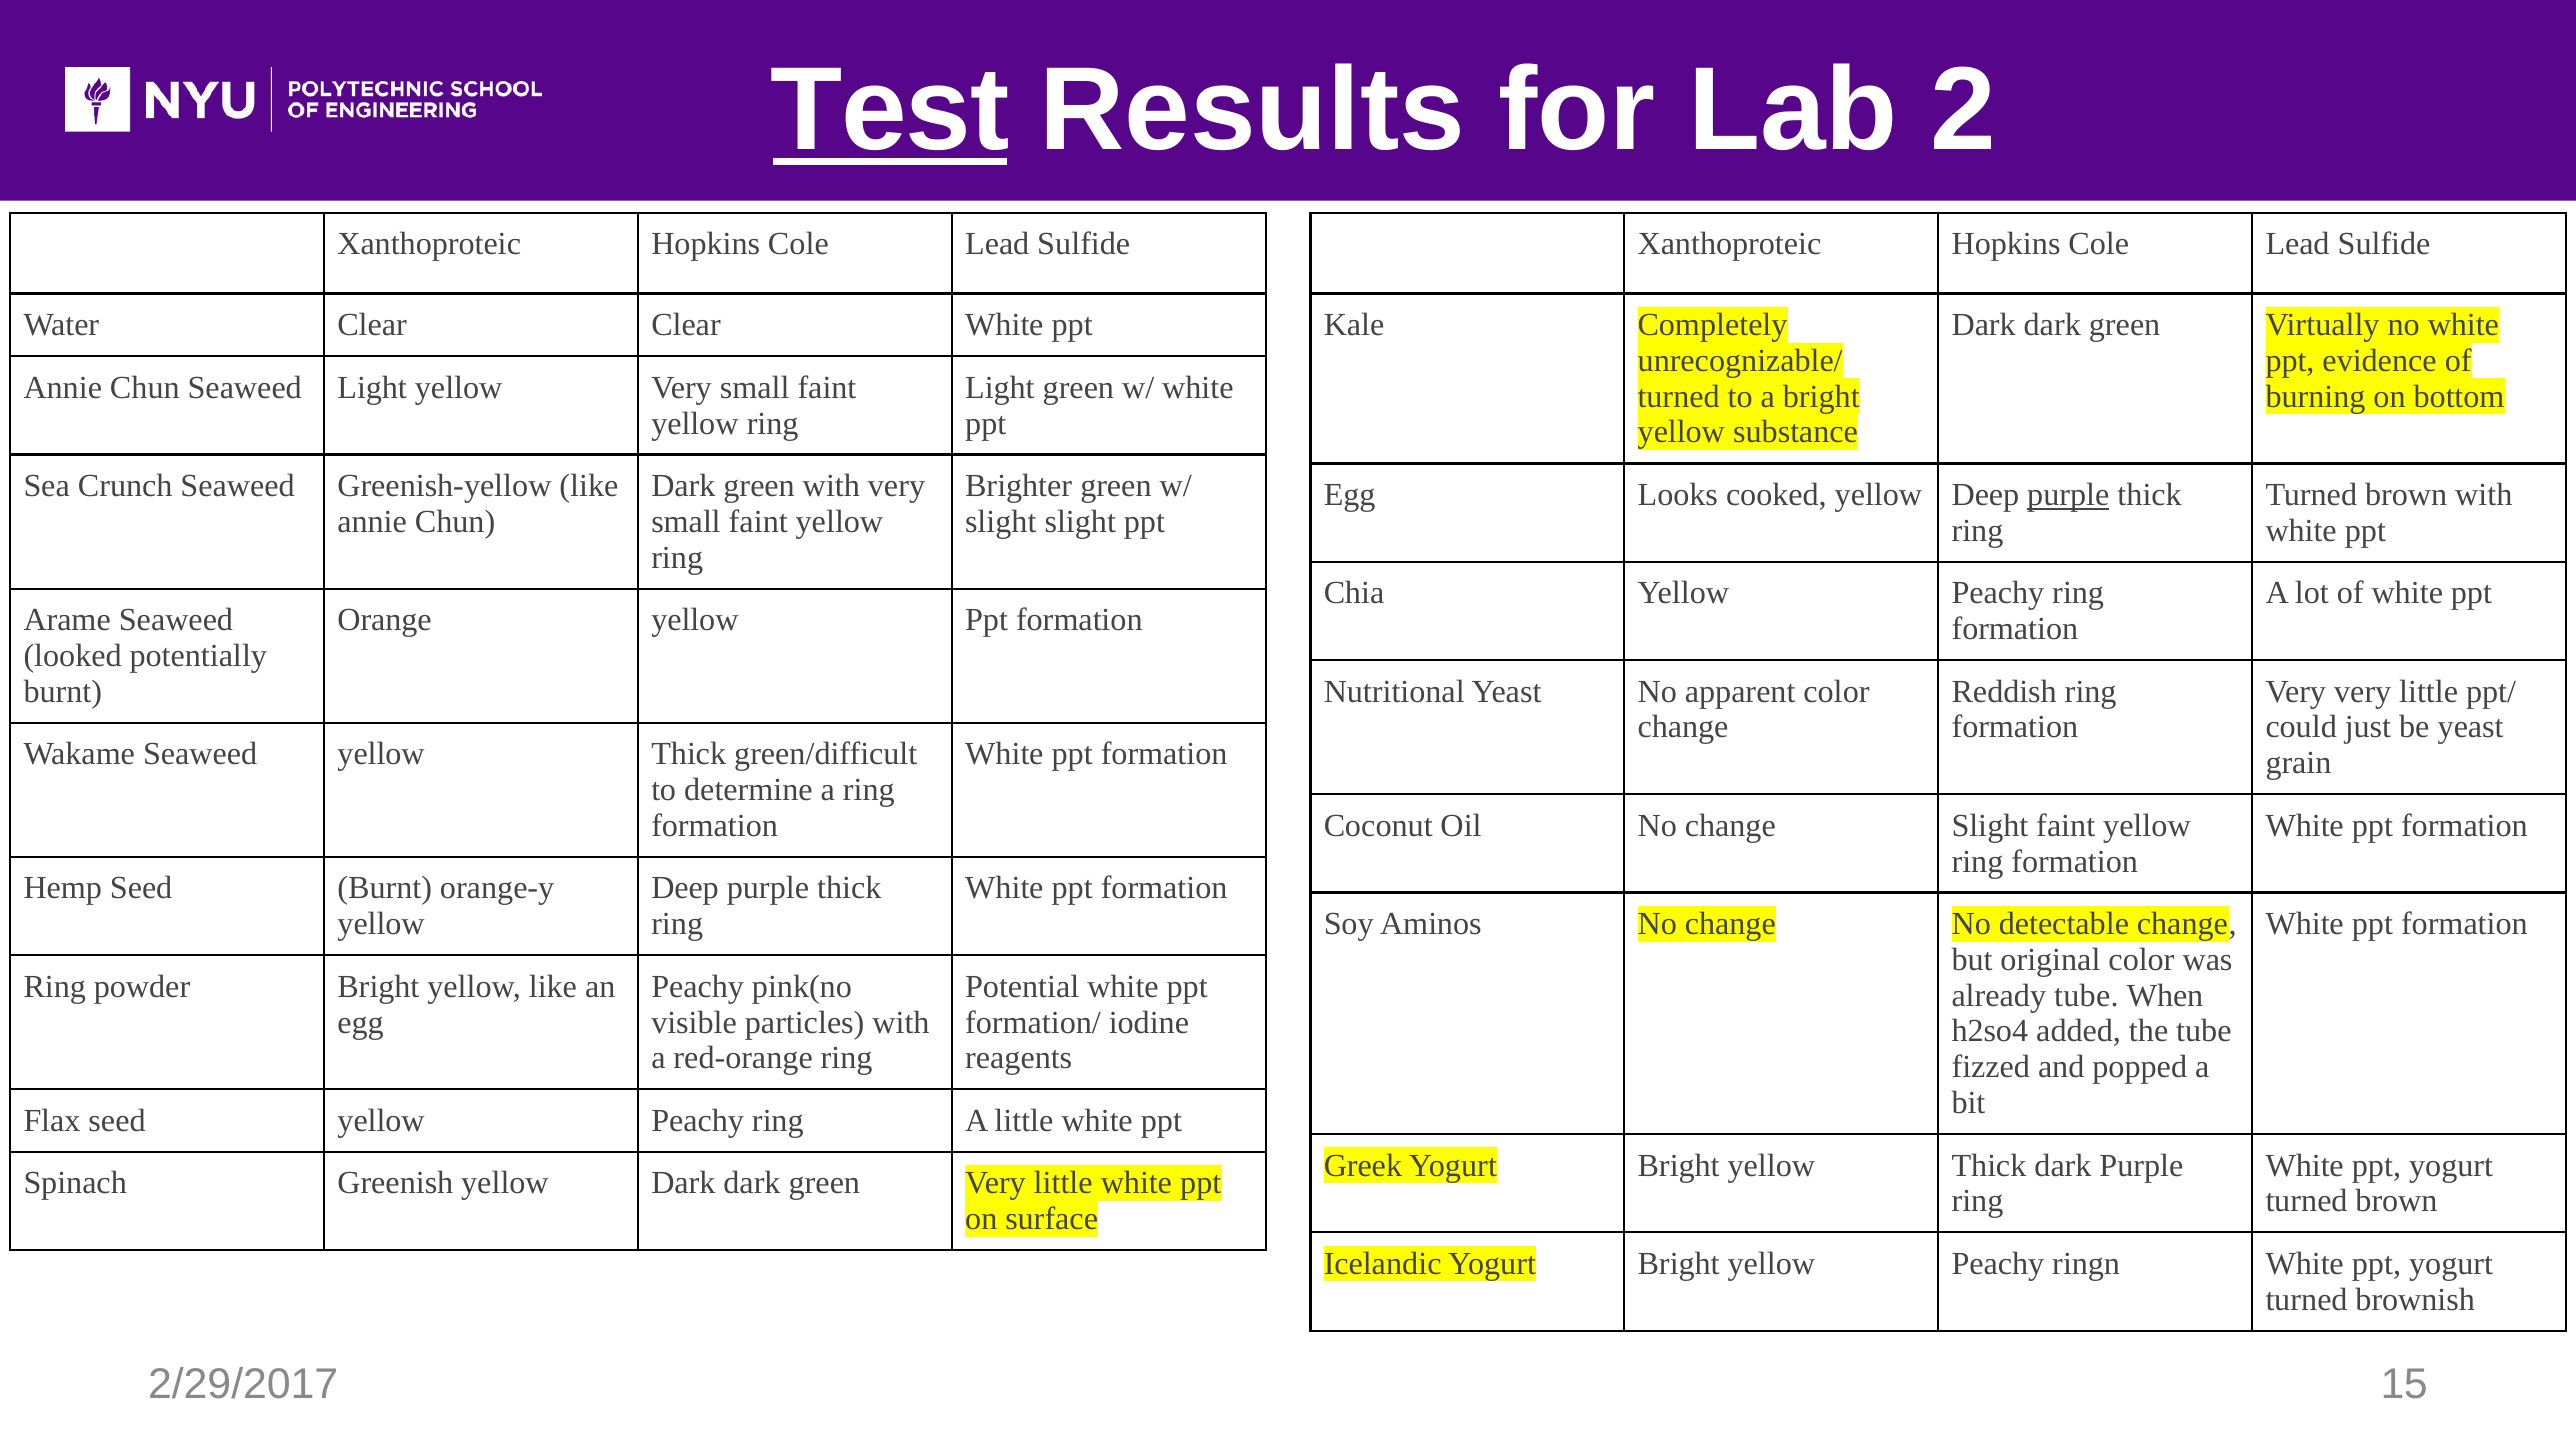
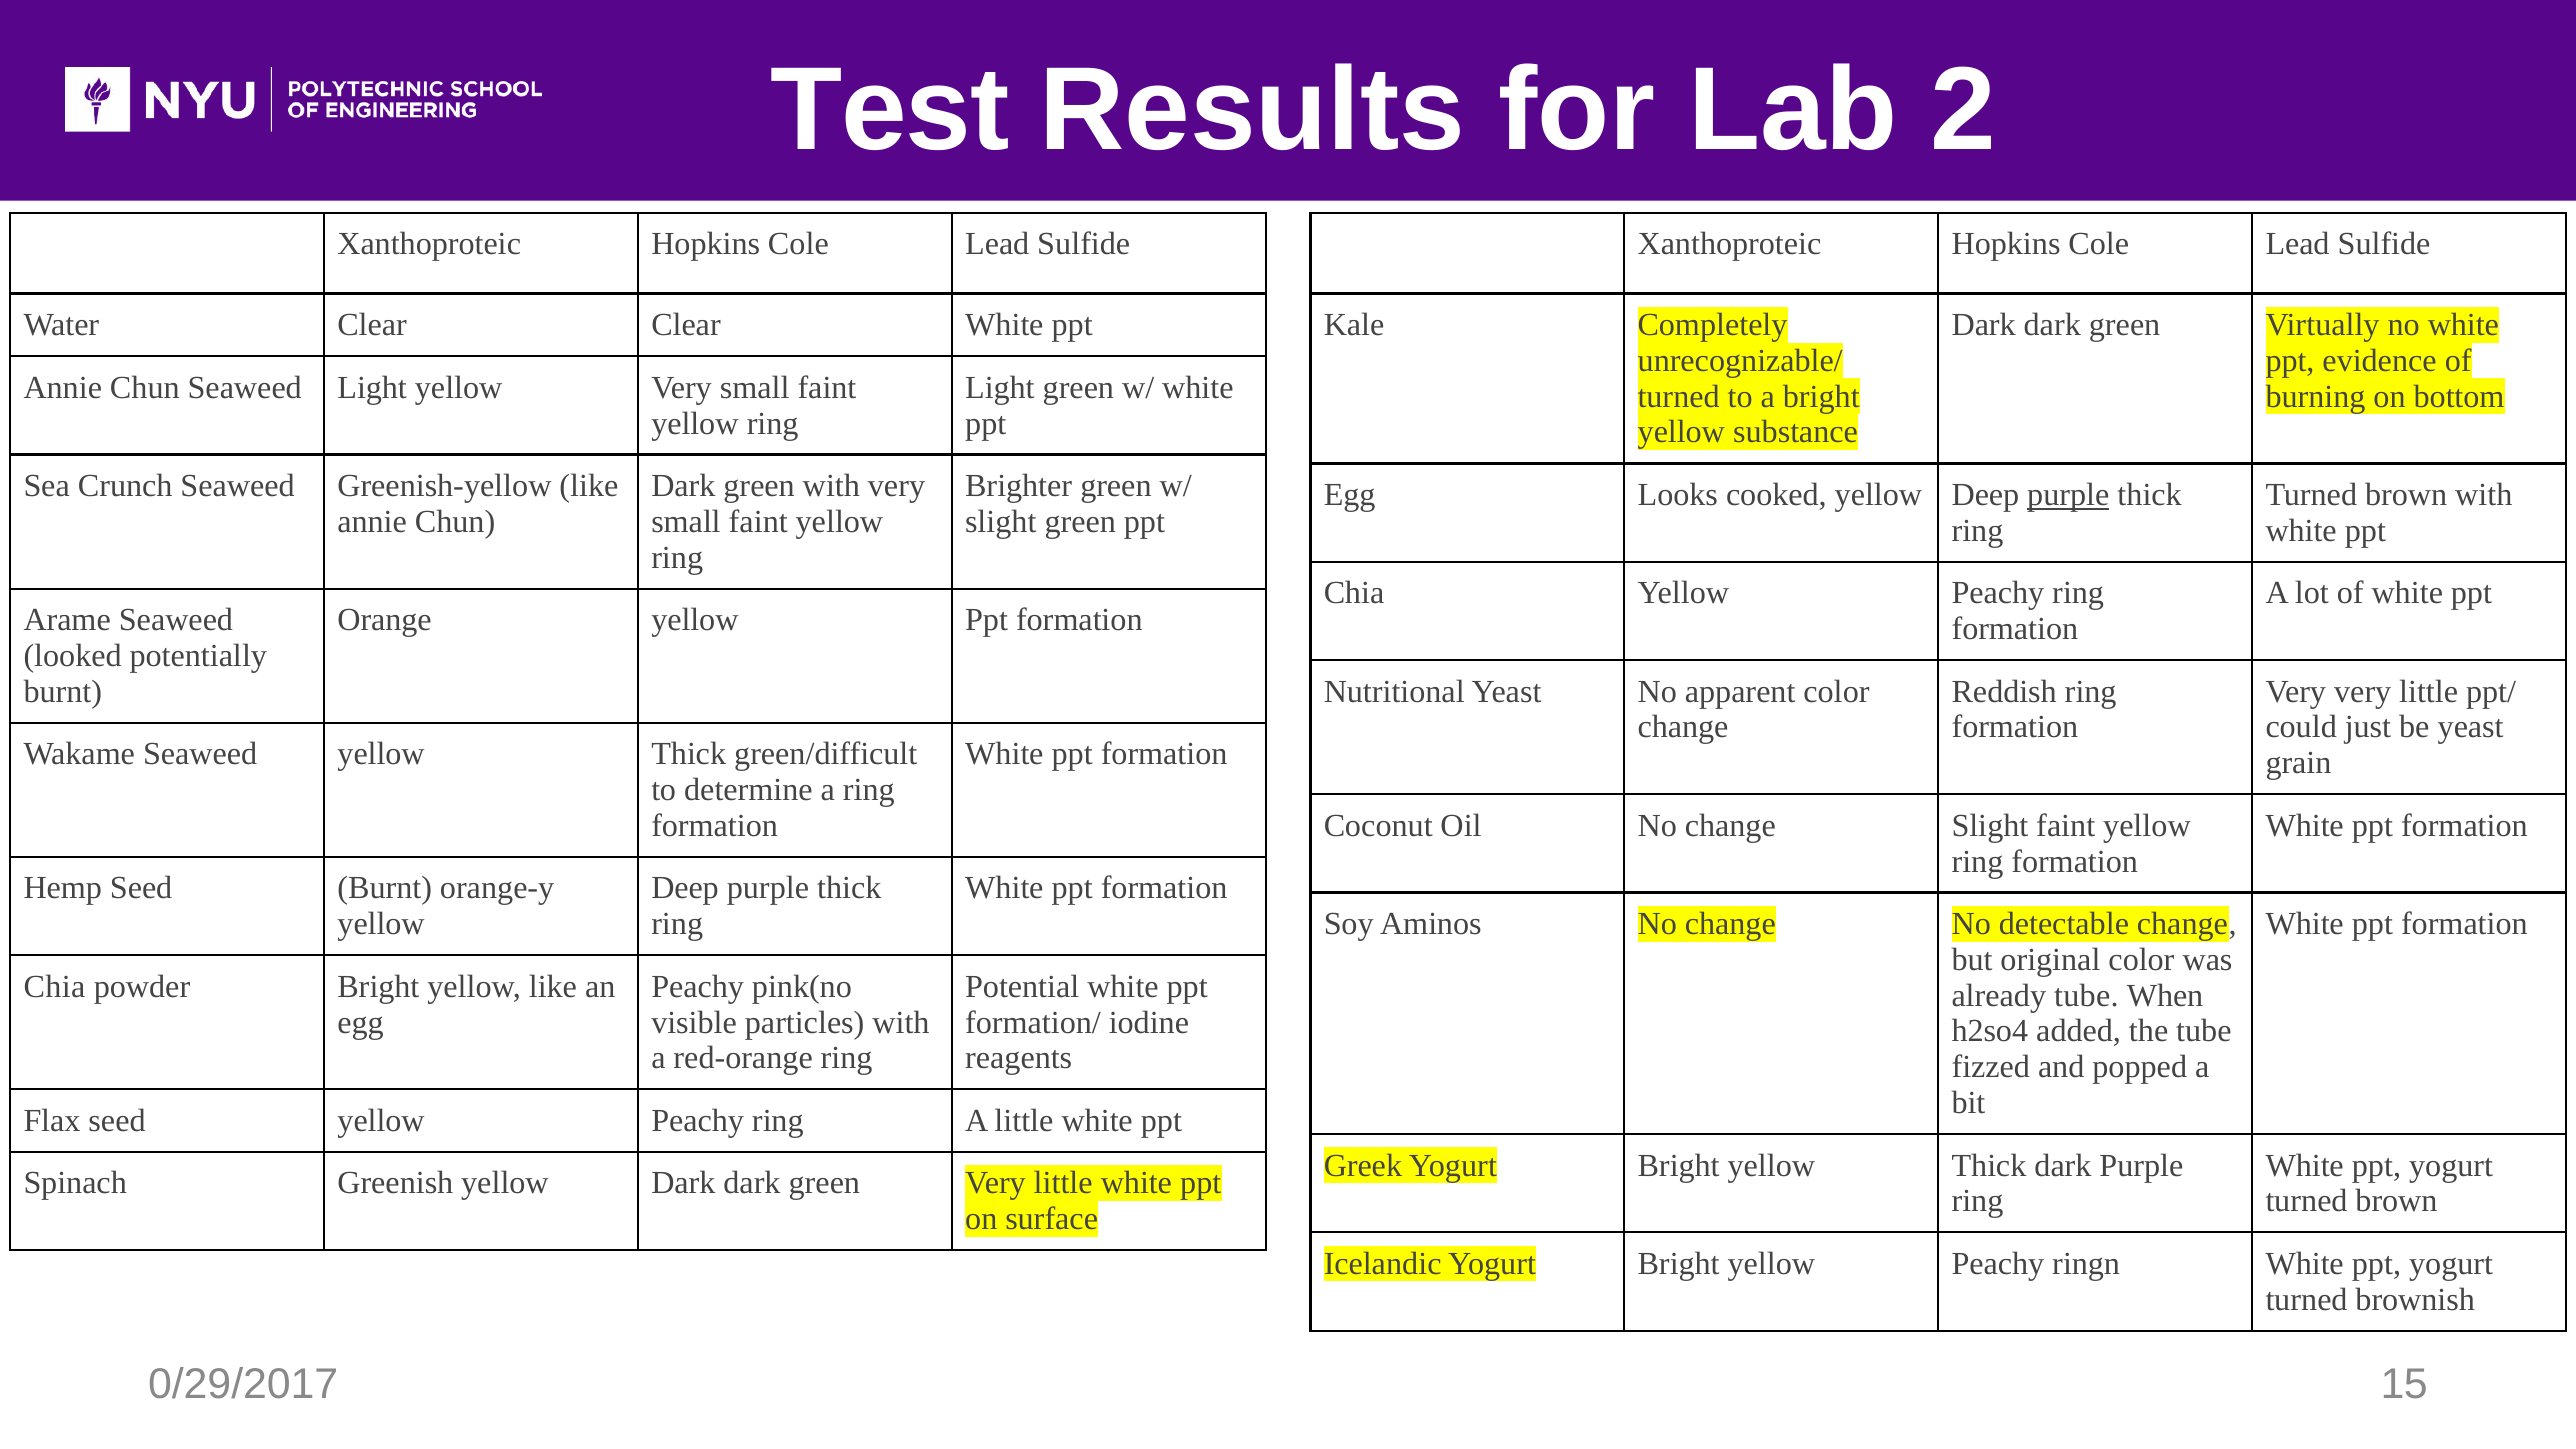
Test underline: present -> none (890, 111)
slight slight: slight -> green (1080, 522)
Ring: Ring -> Chia (55, 987)
2/29/2017: 2/29/2017 -> 0/29/2017 (243, 1385)
